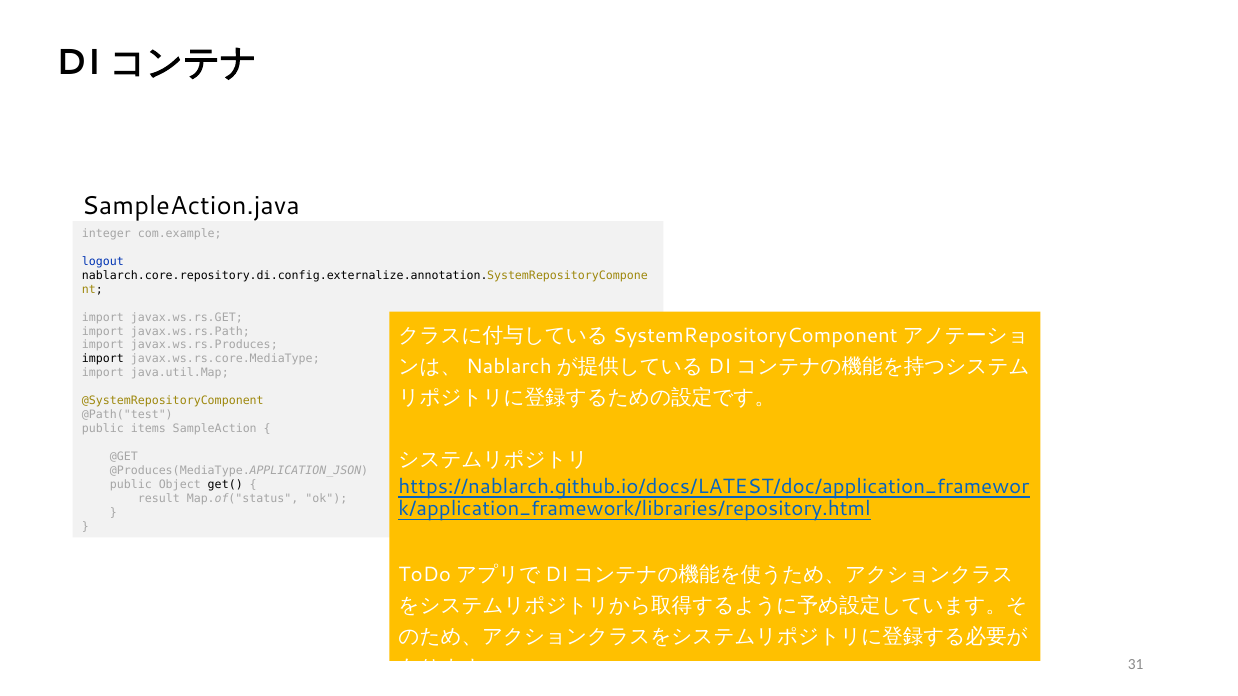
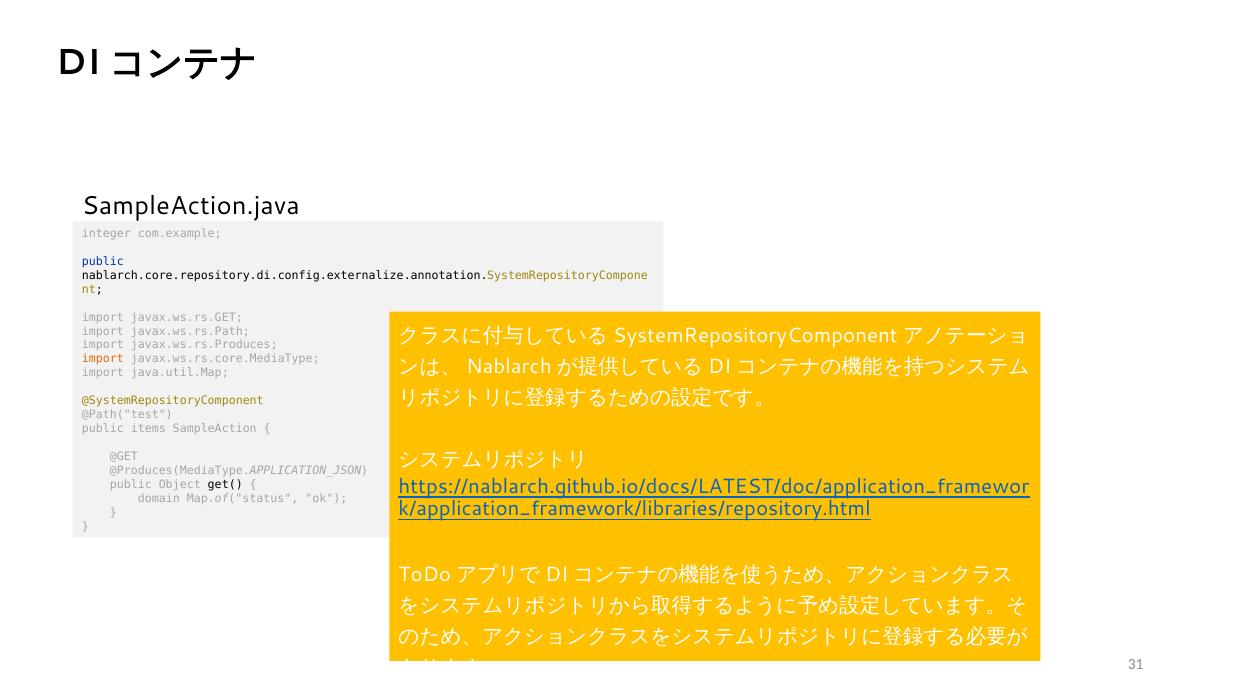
logout: logout -> public (103, 262)
import colour: black -> orange (103, 359)
result: result -> domain (159, 499)
